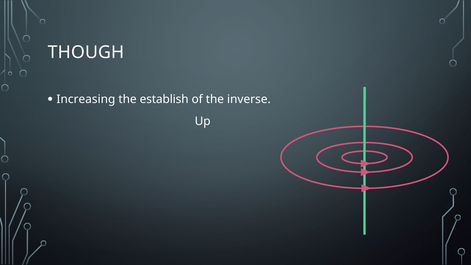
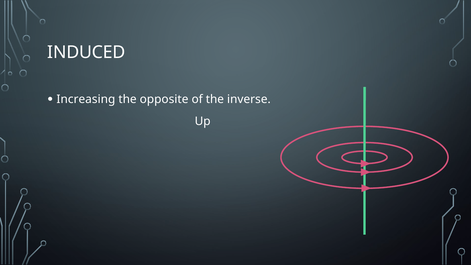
THOUGH: THOUGH -> INDUCED (86, 52)
establish: establish -> opposite (164, 99)
